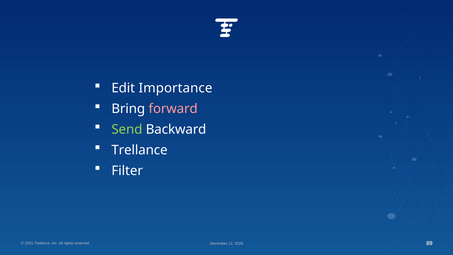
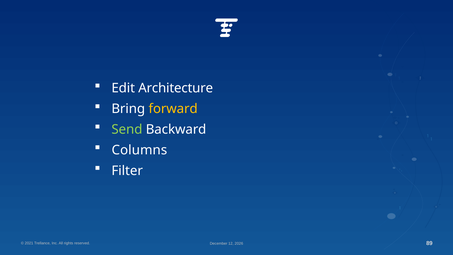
Importance: Importance -> Architecture (176, 88)
forward colour: pink -> yellow (173, 109)
Trellance: Trellance -> Columns (139, 150)
